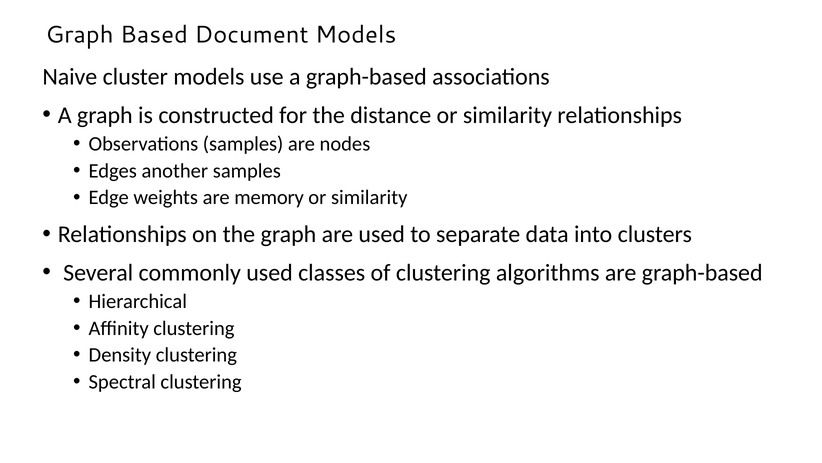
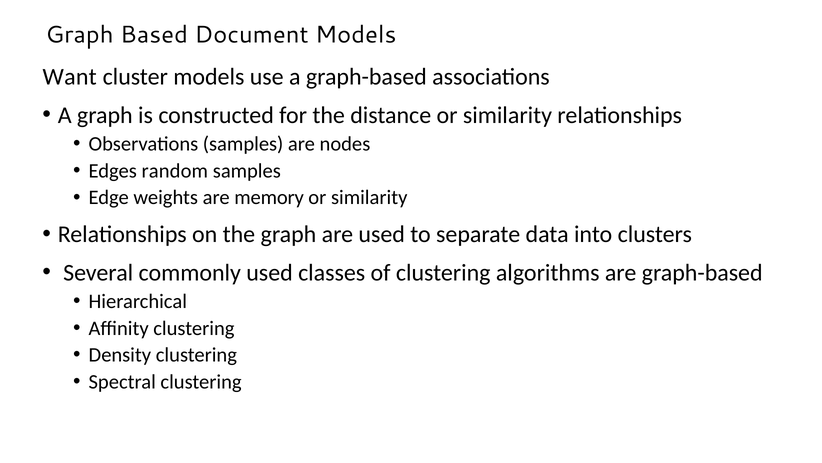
Naive: Naive -> Want (70, 77)
another: another -> random (175, 171)
